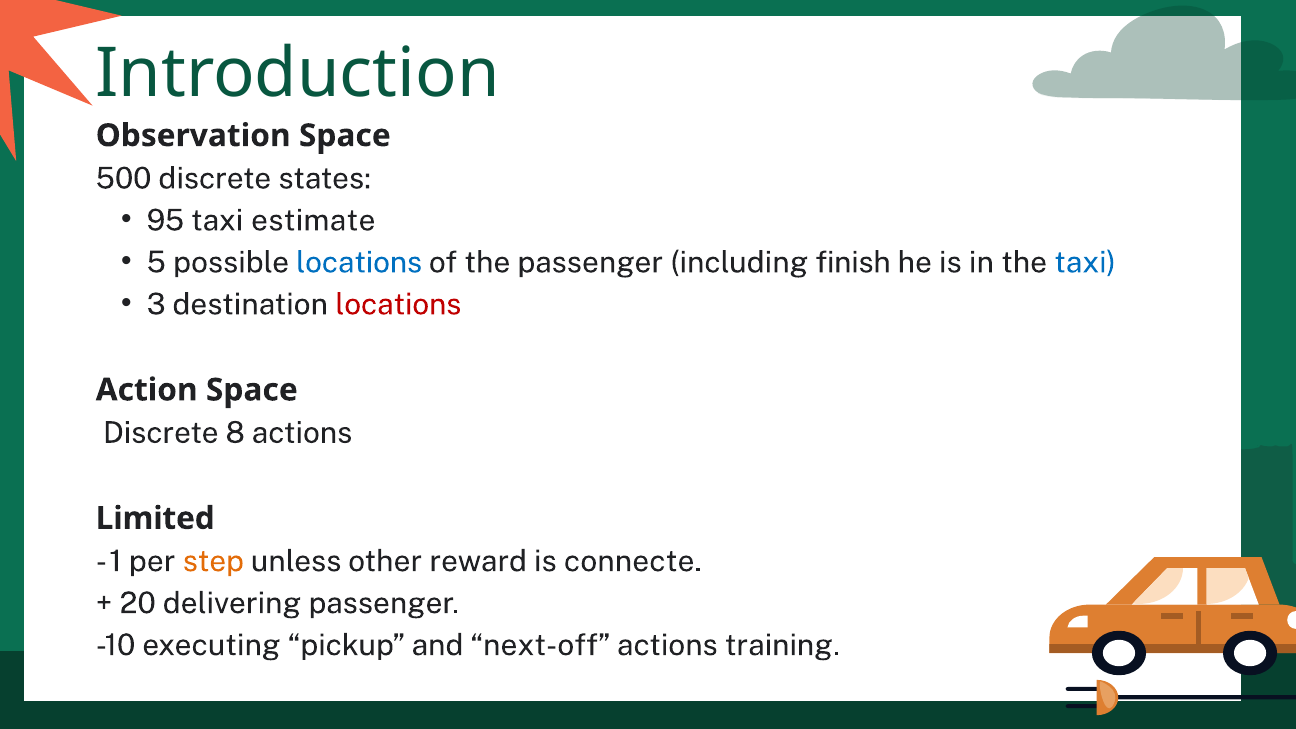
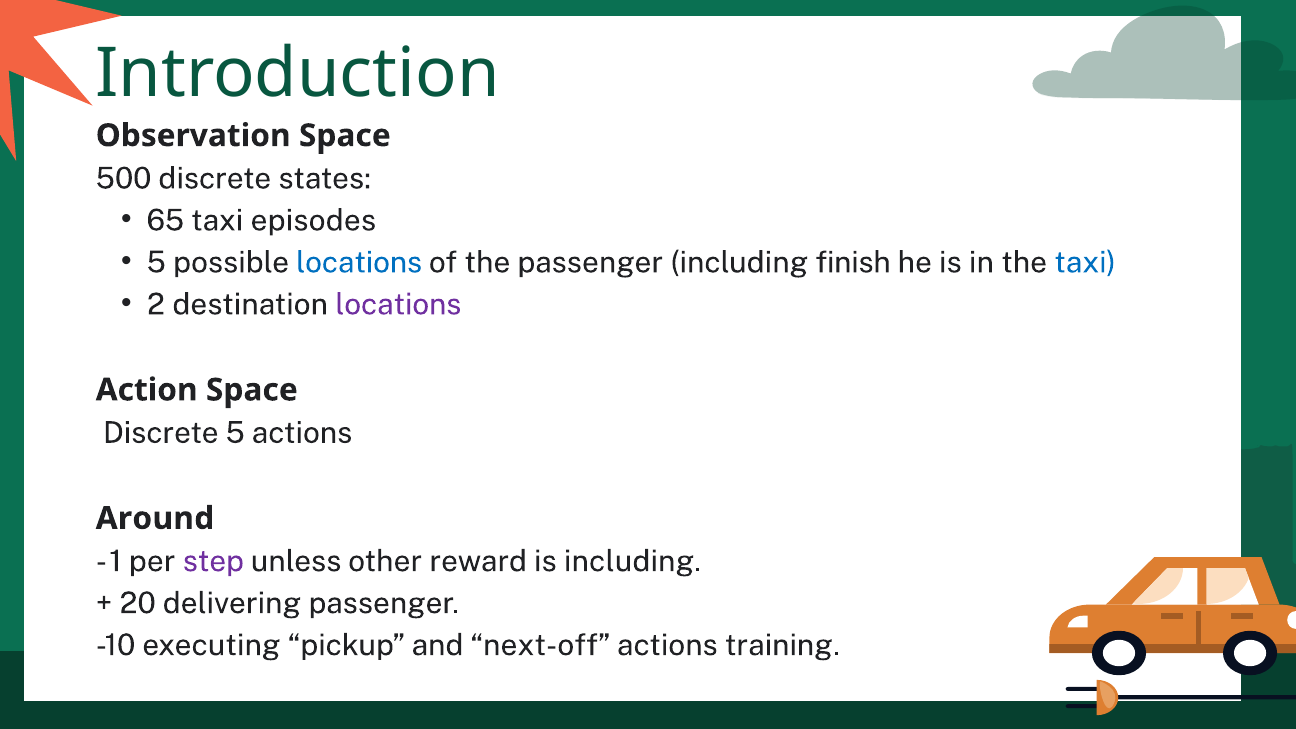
95: 95 -> 65 (165, 221)
estimate: estimate -> episodes (313, 221)
3: 3 -> 2 (156, 304)
locations colour: red -> purple (398, 304)
Discrete 8: 8 -> 5 (235, 433)
Limited: Limited -> Around (155, 518)
step colour: orange -> purple (213, 561)
is connecte: connecte -> including (633, 561)
